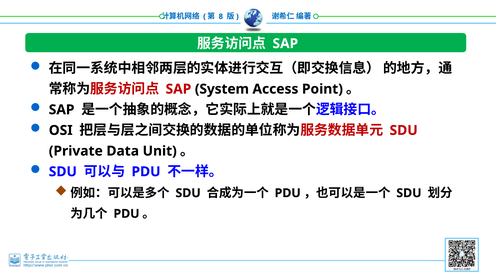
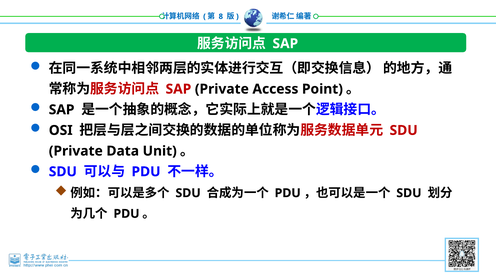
SAP System: System -> Private (222, 89)
